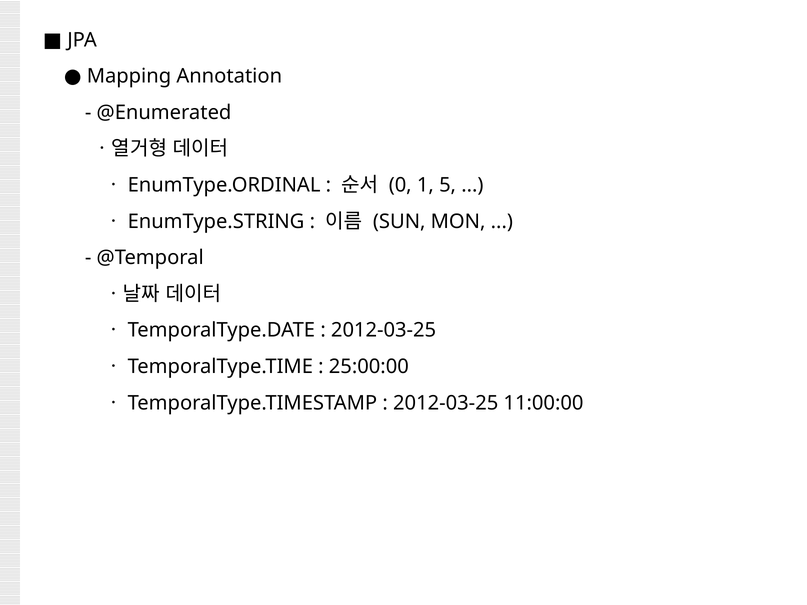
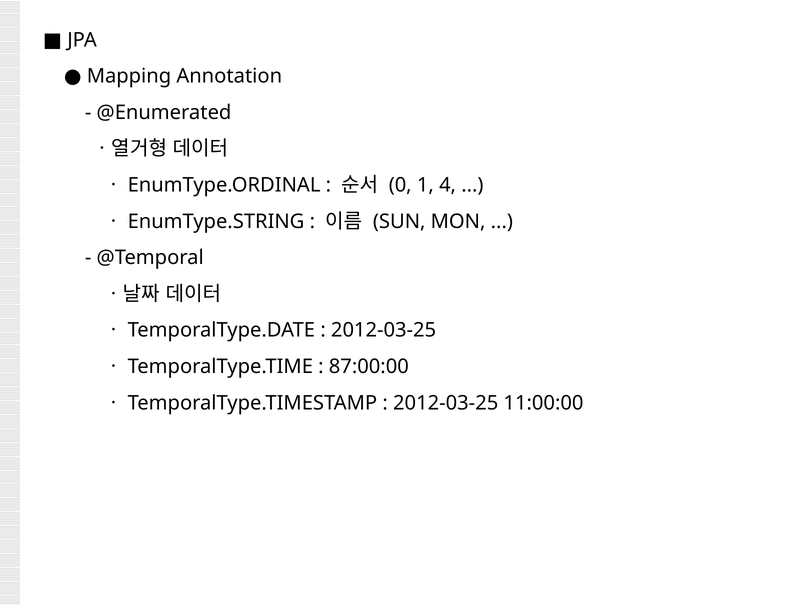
5: 5 -> 4 (448, 185)
25:00:00: 25:00:00 -> 87:00:00 (369, 367)
